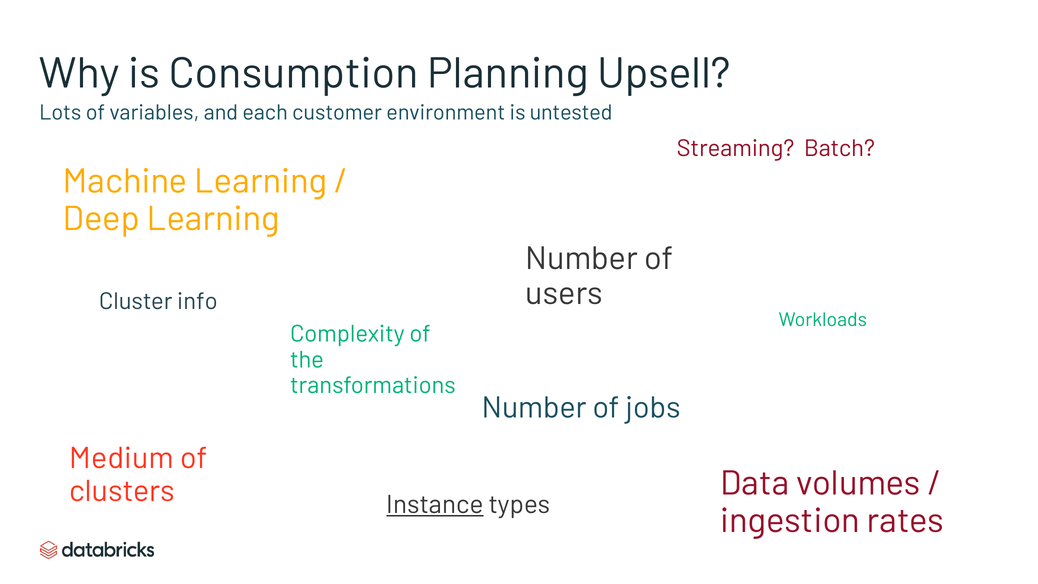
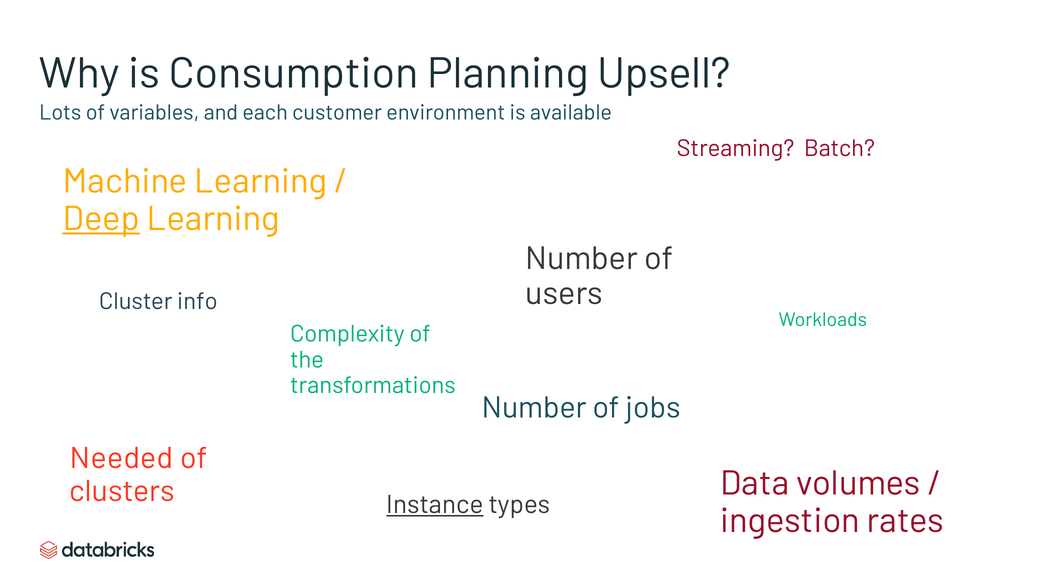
untested: untested -> available (571, 113)
Deep underline: none -> present (101, 219)
Medium: Medium -> Needed (122, 458)
